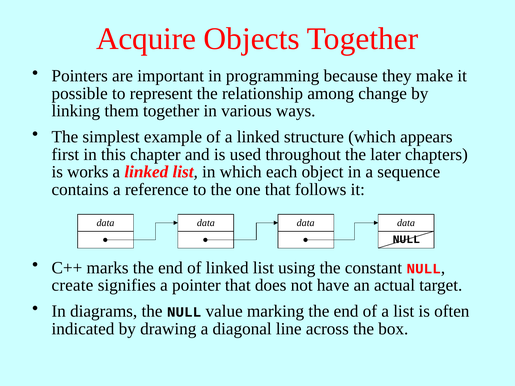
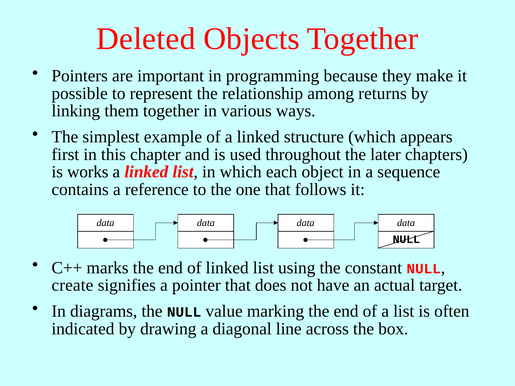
Acquire: Acquire -> Deleted (146, 39)
change: change -> returns (383, 93)
